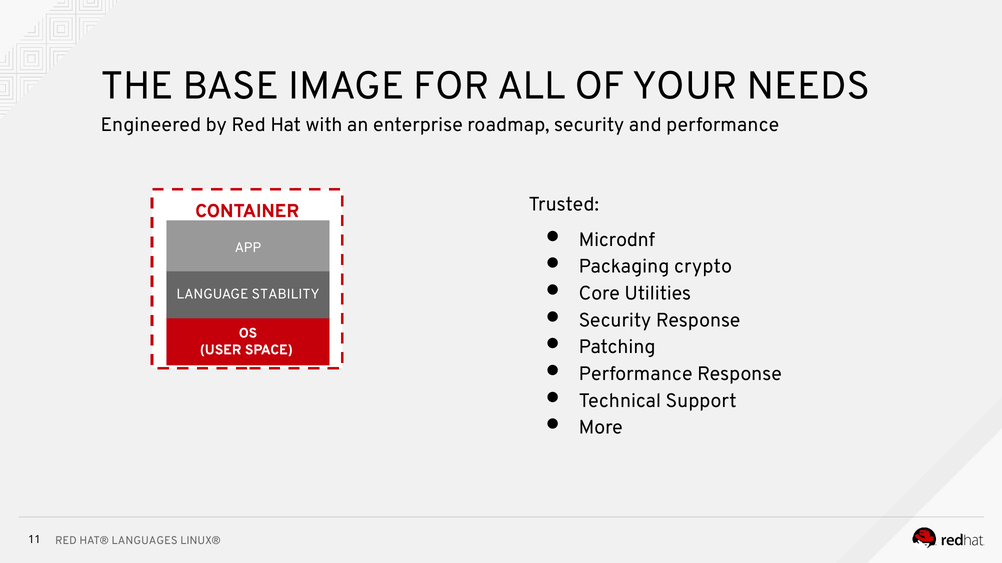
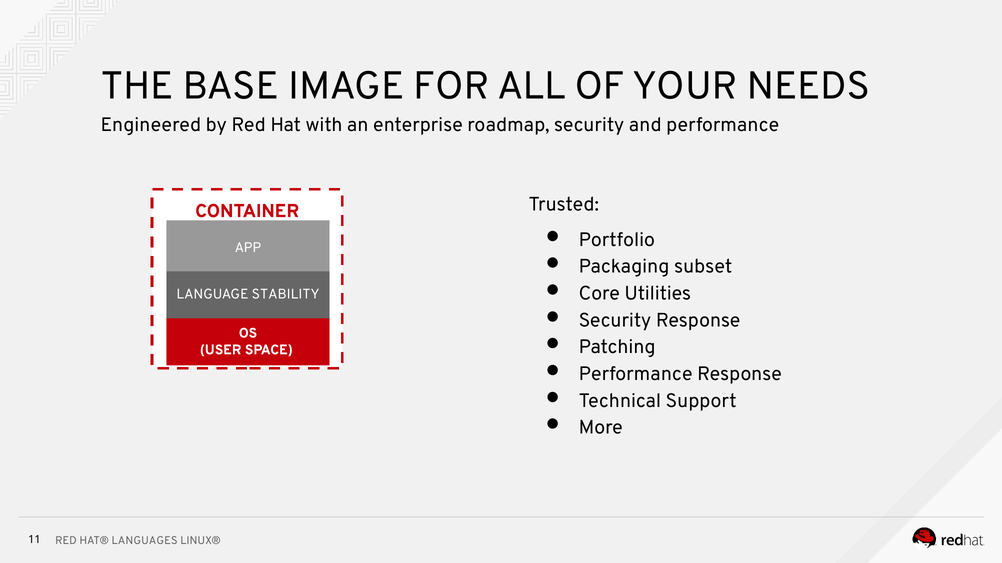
Microdnf: Microdnf -> Portfolio (617, 240)
crypto: crypto -> subset (703, 267)
